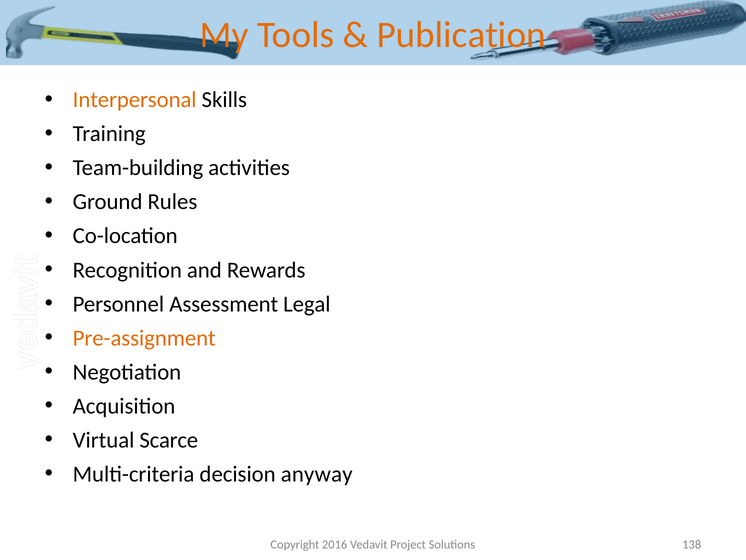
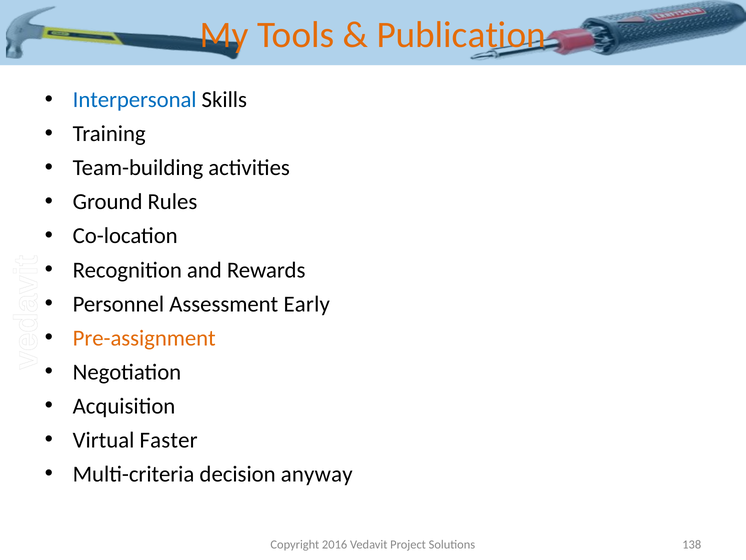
Interpersonal colour: orange -> blue (135, 100)
Legal: Legal -> Early (307, 304)
Scarce: Scarce -> Faster (169, 440)
